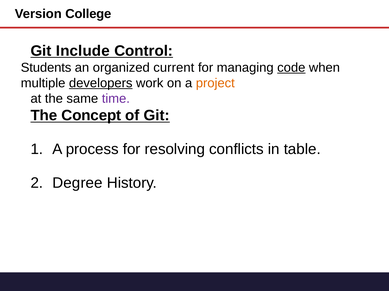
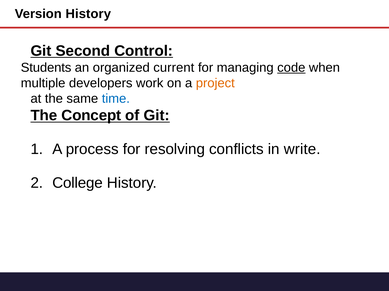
Version College: College -> History (88, 14)
Include: Include -> Second (83, 51)
developers underline: present -> none (101, 83)
time colour: purple -> blue (116, 99)
table: table -> write (302, 150)
Degree: Degree -> College (78, 183)
